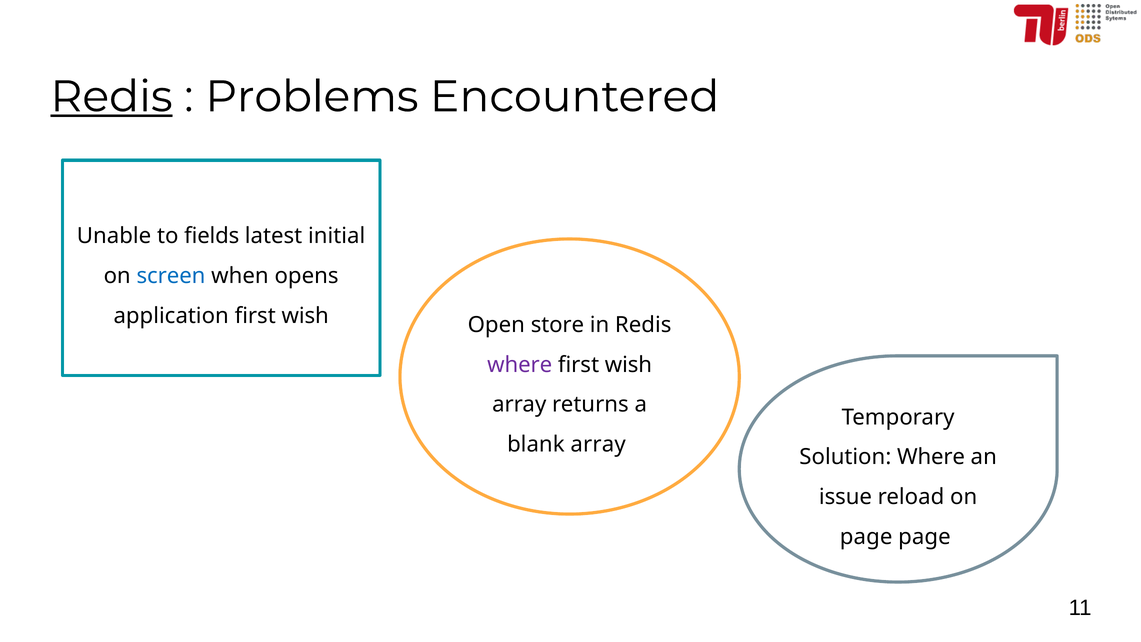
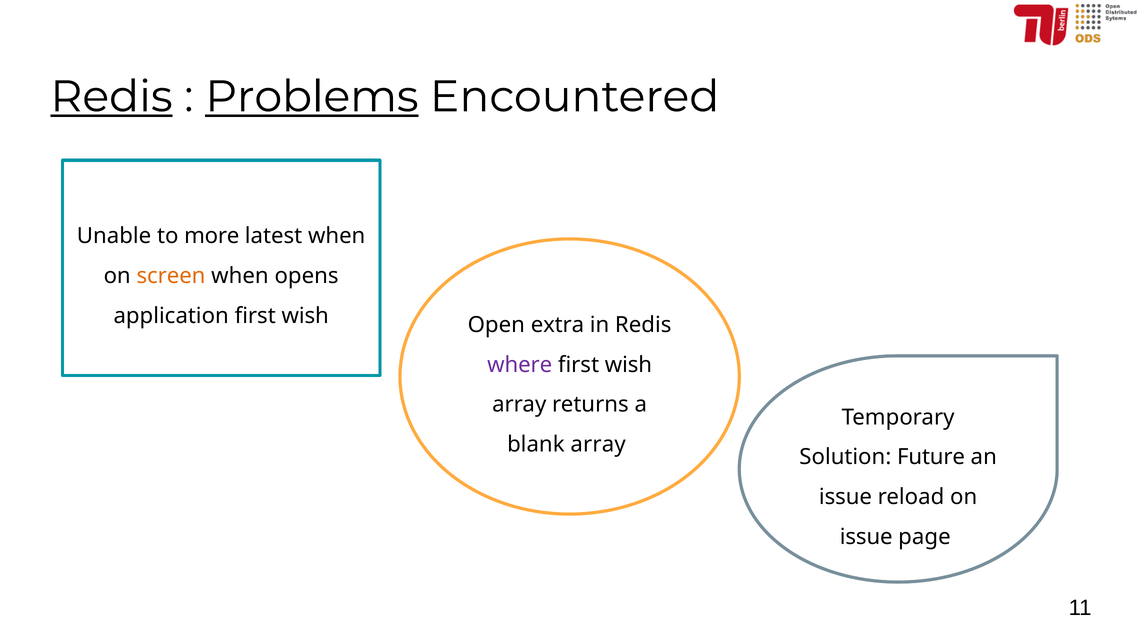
Problems underline: none -> present (312, 97)
fields: fields -> more (212, 236)
latest initial: initial -> when (337, 236)
screen colour: blue -> orange (171, 276)
store: store -> extra (557, 325)
Solution Where: Where -> Future (931, 457)
page: page -> issue (866, 537)
